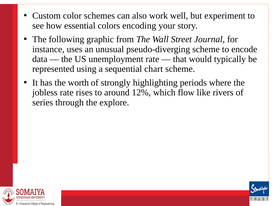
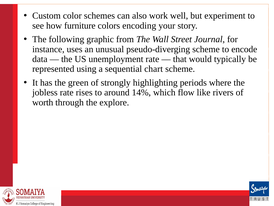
essential: essential -> furniture (80, 26)
worth: worth -> green (78, 82)
12%: 12% -> 14% (141, 92)
series: series -> worth (43, 102)
